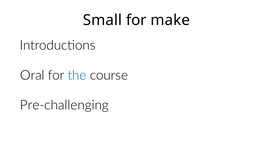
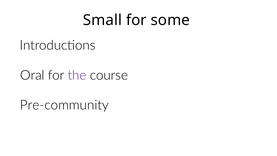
make: make -> some (170, 20)
the colour: blue -> purple (77, 75)
Pre-challenging: Pre-challenging -> Pre-community (64, 105)
